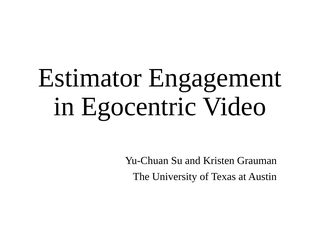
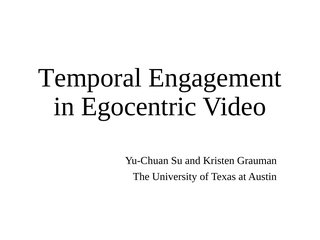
Estimator: Estimator -> Temporal (90, 78)
